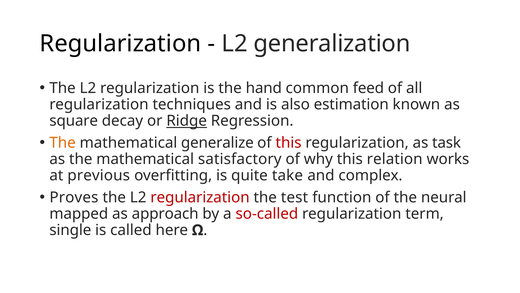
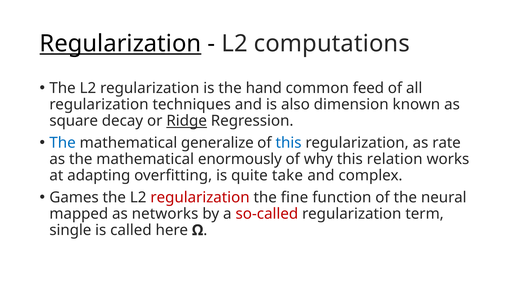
Regularization underline: none -> present (120, 44)
generalization: generalization -> computations (332, 44)
estimation: estimation -> dimension (351, 104)
The colour: orange -> blue (63, 142)
this colour: red -> blue (289, 142)
task: task -> rate (447, 142)
satisfactory: satisfactory -> enormously (240, 159)
previous: previous -> adapting (99, 175)
Proves: Proves -> Games (74, 197)
test: test -> fine (295, 197)
approach: approach -> networks (165, 213)
